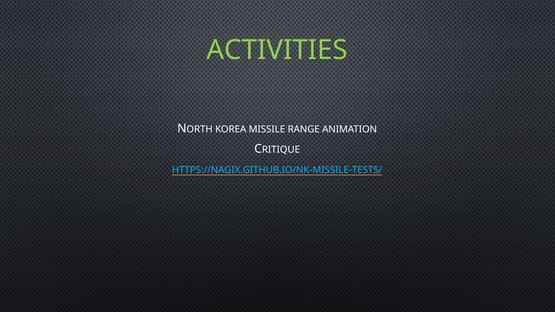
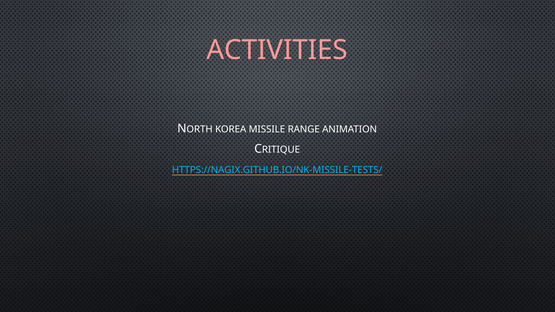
ACTIVITIES colour: light green -> pink (277, 50)
